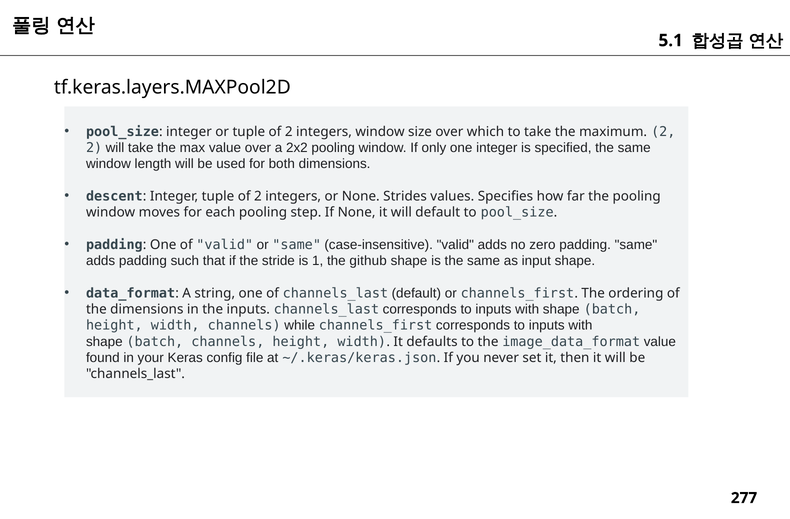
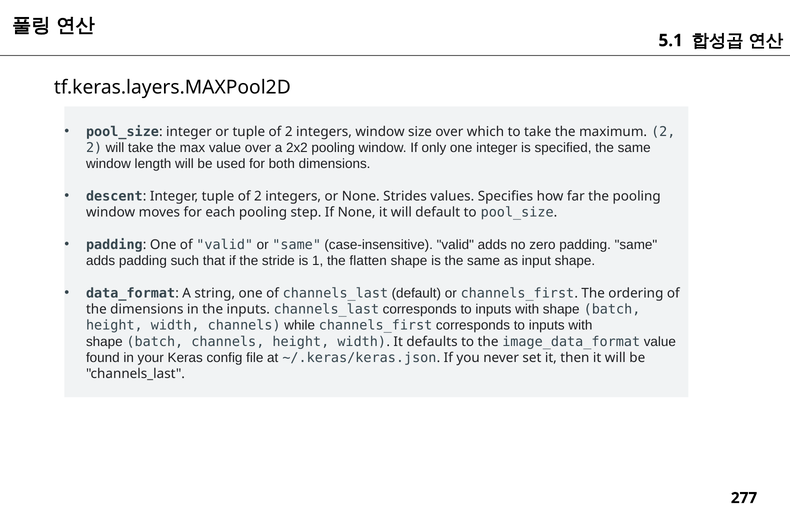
github: github -> flatten (368, 261)
